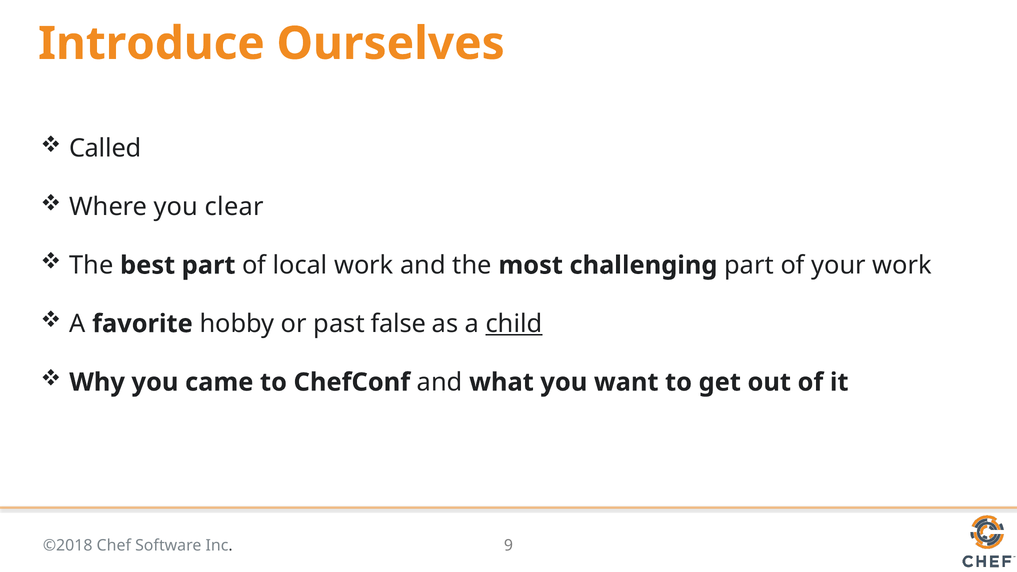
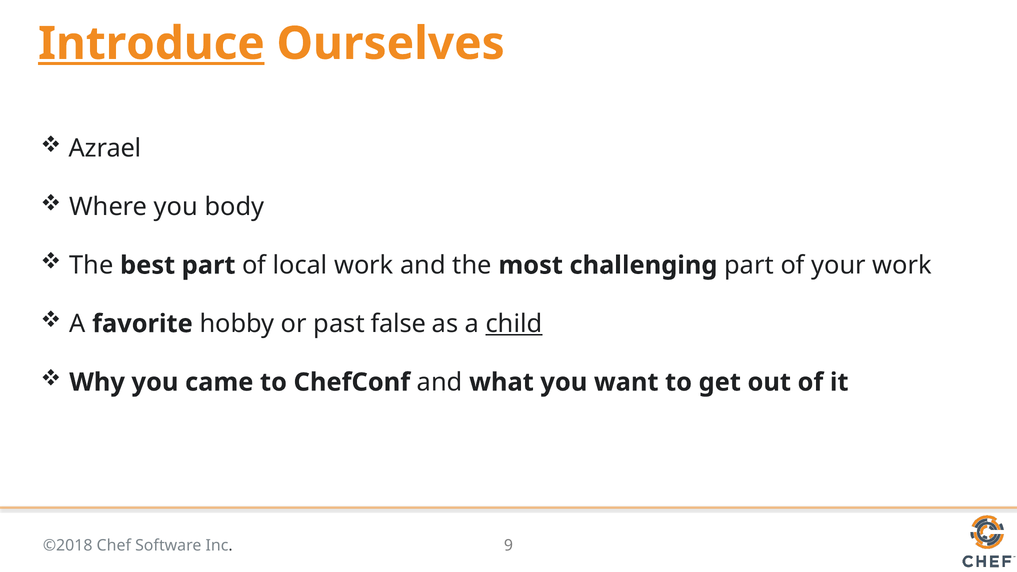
Introduce underline: none -> present (151, 44)
Called: Called -> Azrael (105, 148)
clear: clear -> body (234, 207)
